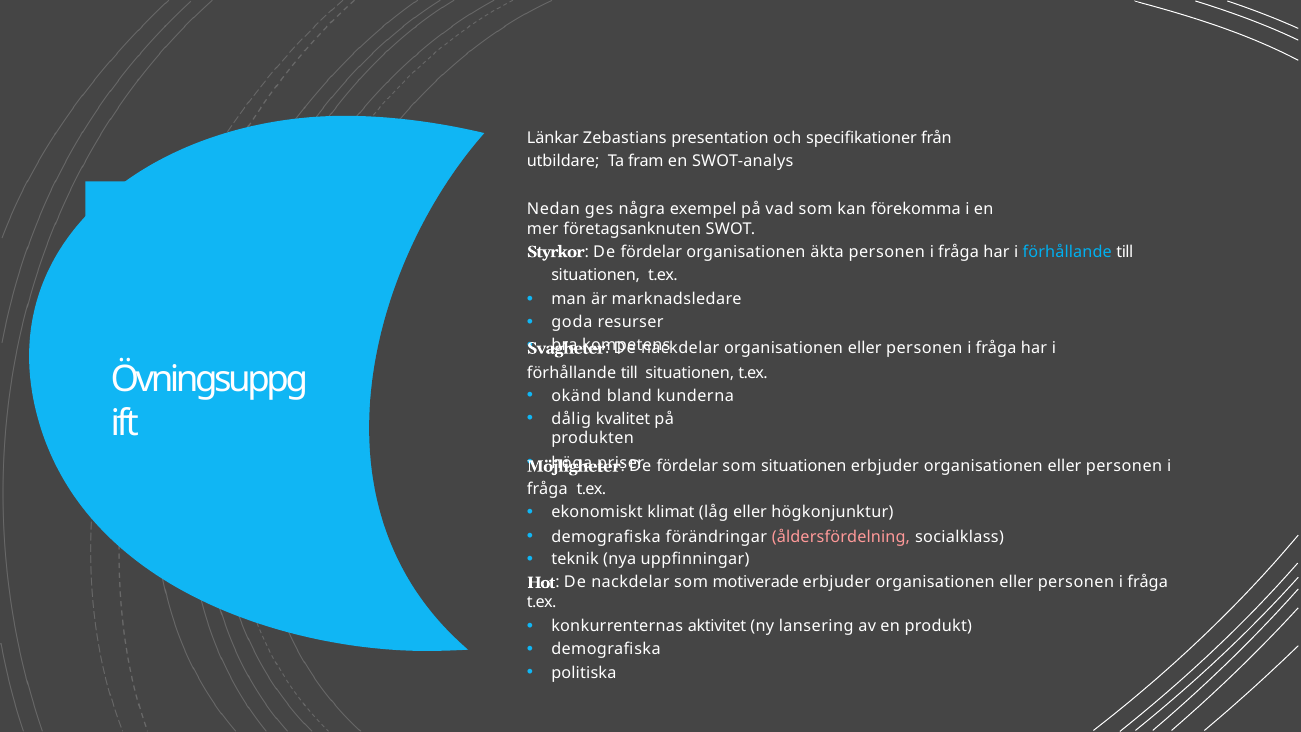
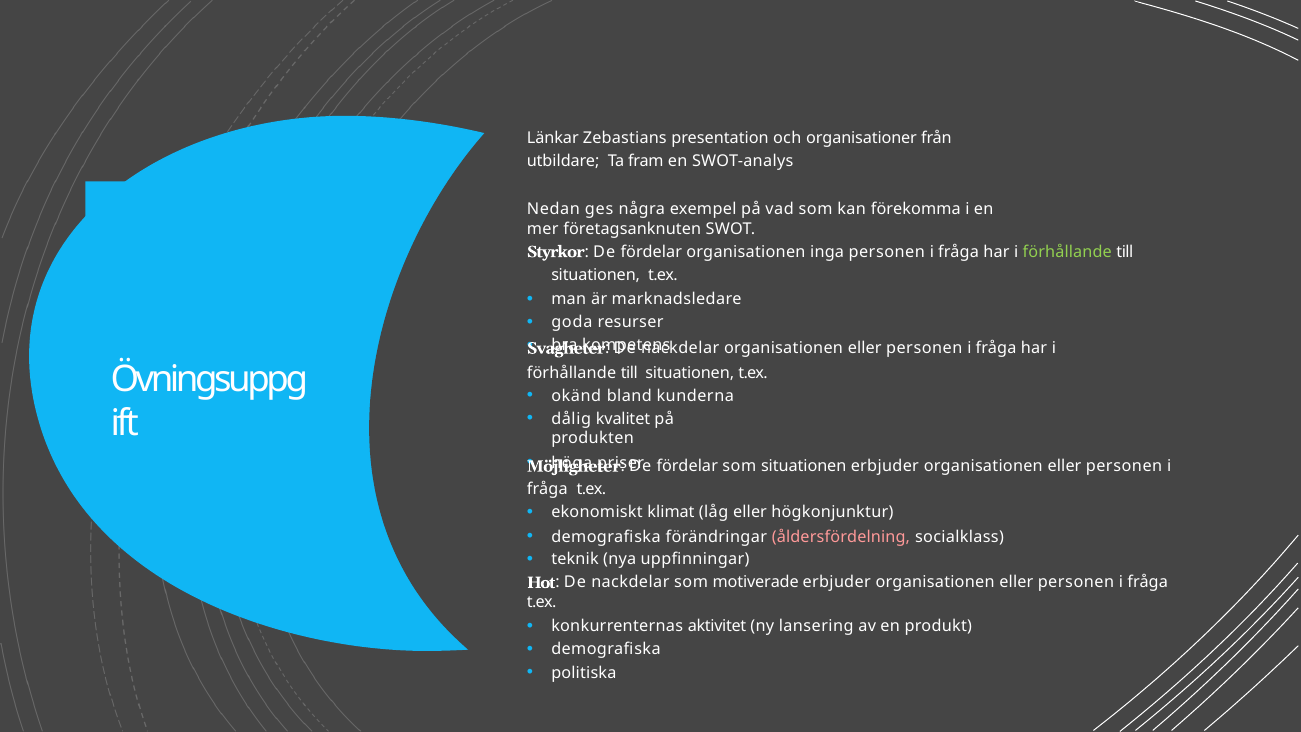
specifikationer: specifikationer -> organisationer (862, 138)
äkta: äkta -> inga (827, 252)
förhållande colour: light blue -> light green (1067, 252)
